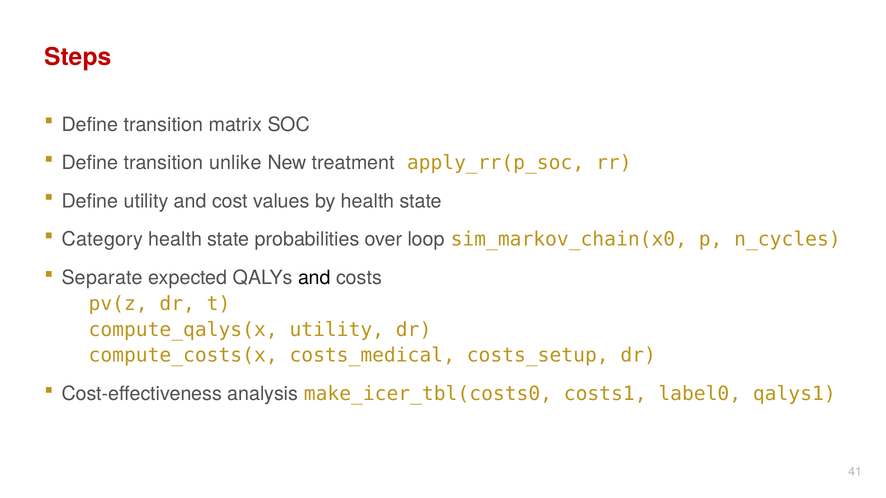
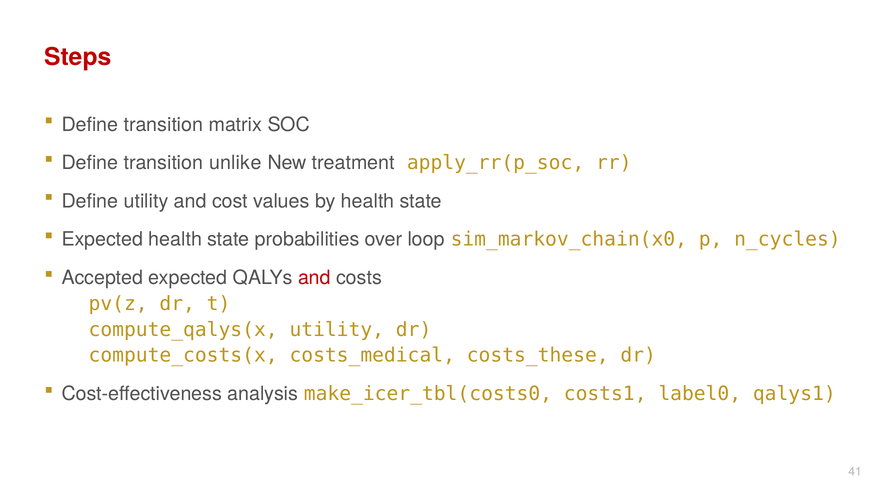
Category: Category -> Expected (102, 240)
Separate: Separate -> Accepted (102, 278)
and colour: black -> red (314, 278)
costs_setup: costs_setup -> costs_these (538, 356)
